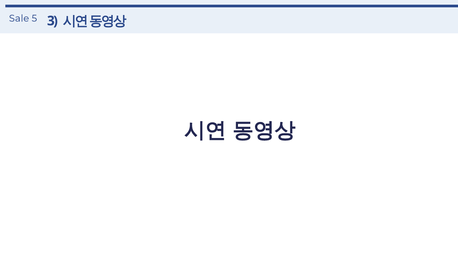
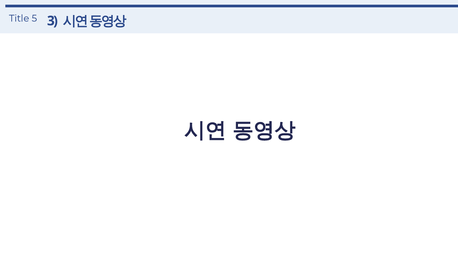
Sale: Sale -> Title (19, 18)
